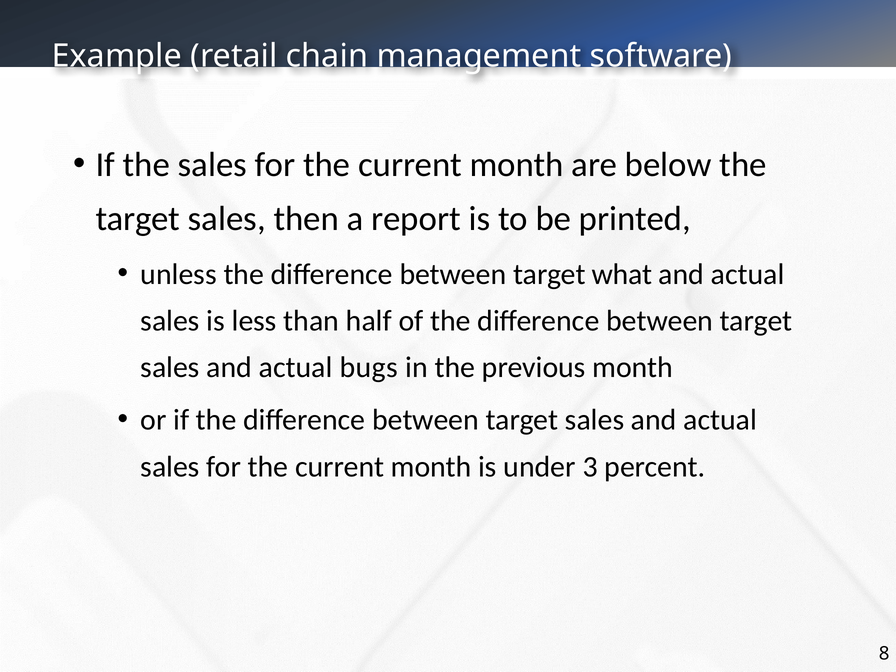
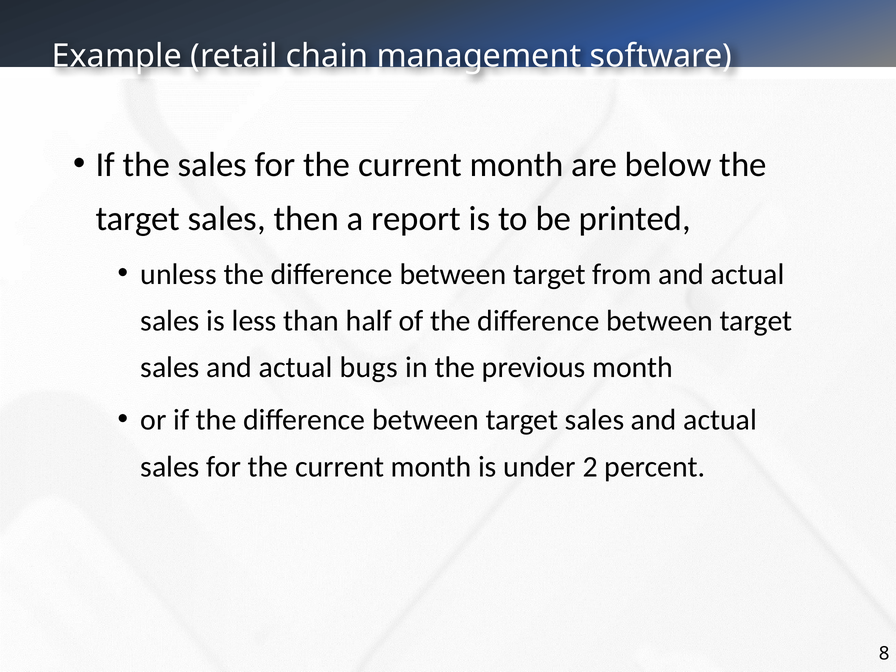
what: what -> from (622, 274)
3: 3 -> 2 (590, 467)
